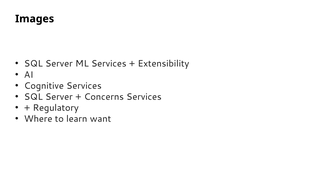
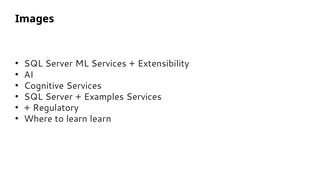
Concerns: Concerns -> Examples (104, 97)
learn want: want -> learn (101, 119)
